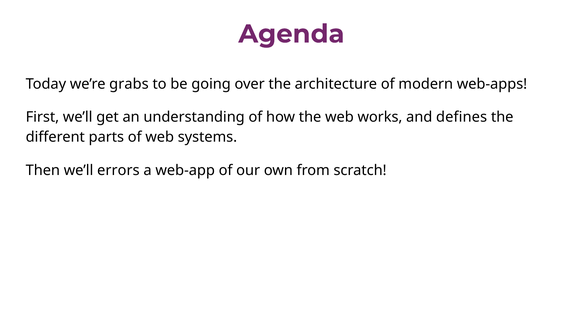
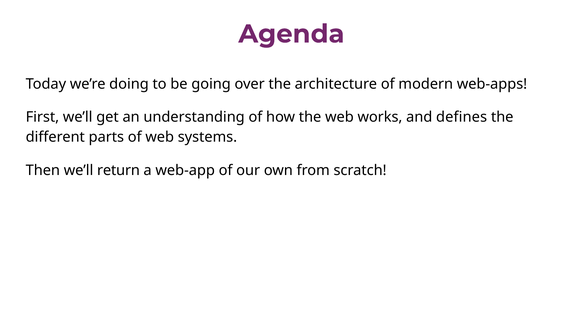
grabs: grabs -> doing (129, 84)
errors: errors -> return (118, 170)
